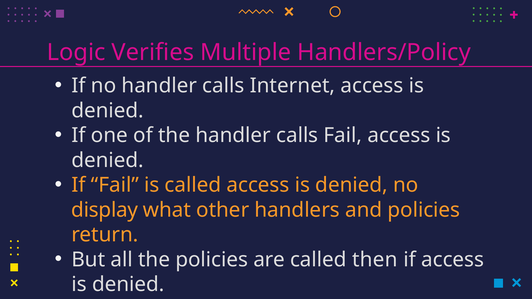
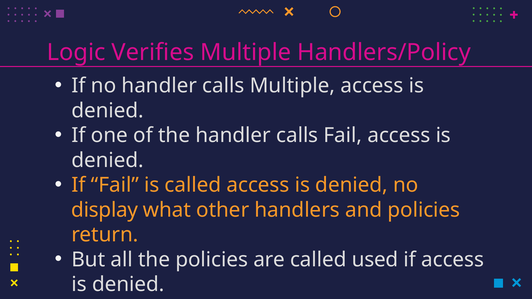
calls Internet: Internet -> Multiple (292, 86)
then: then -> used (375, 260)
